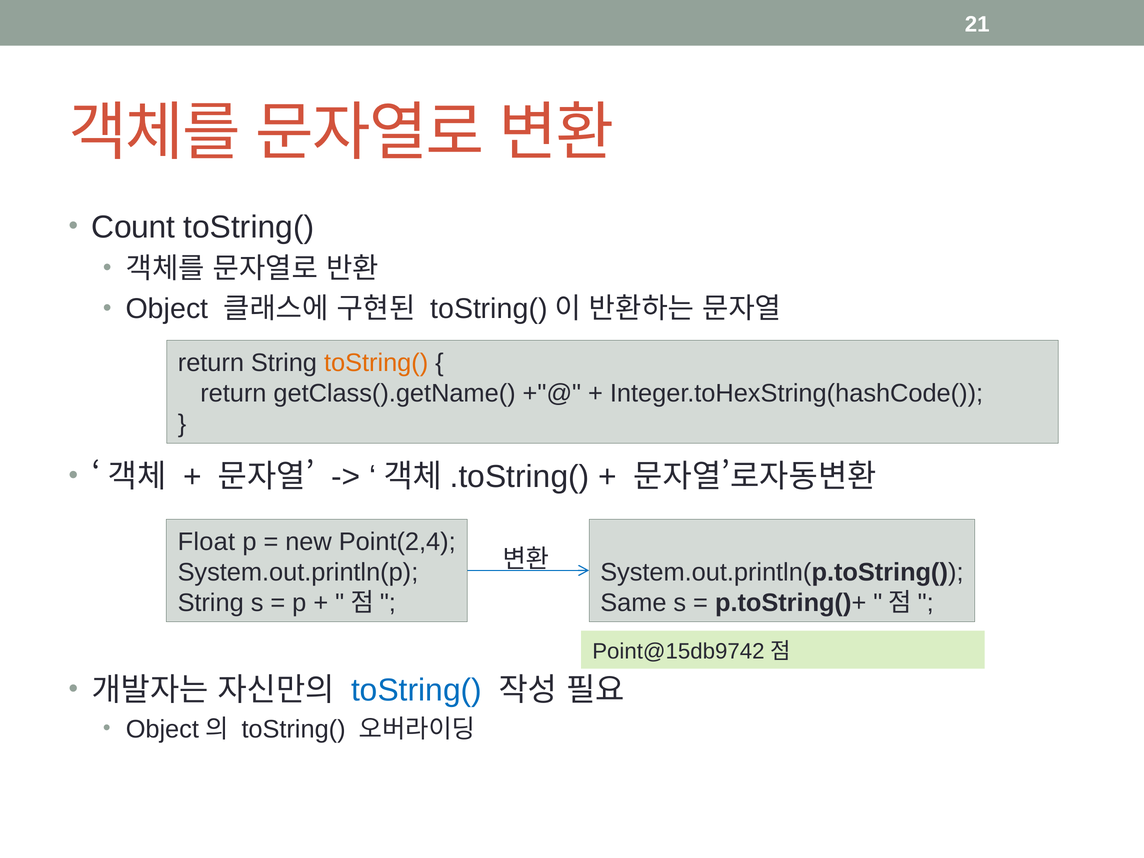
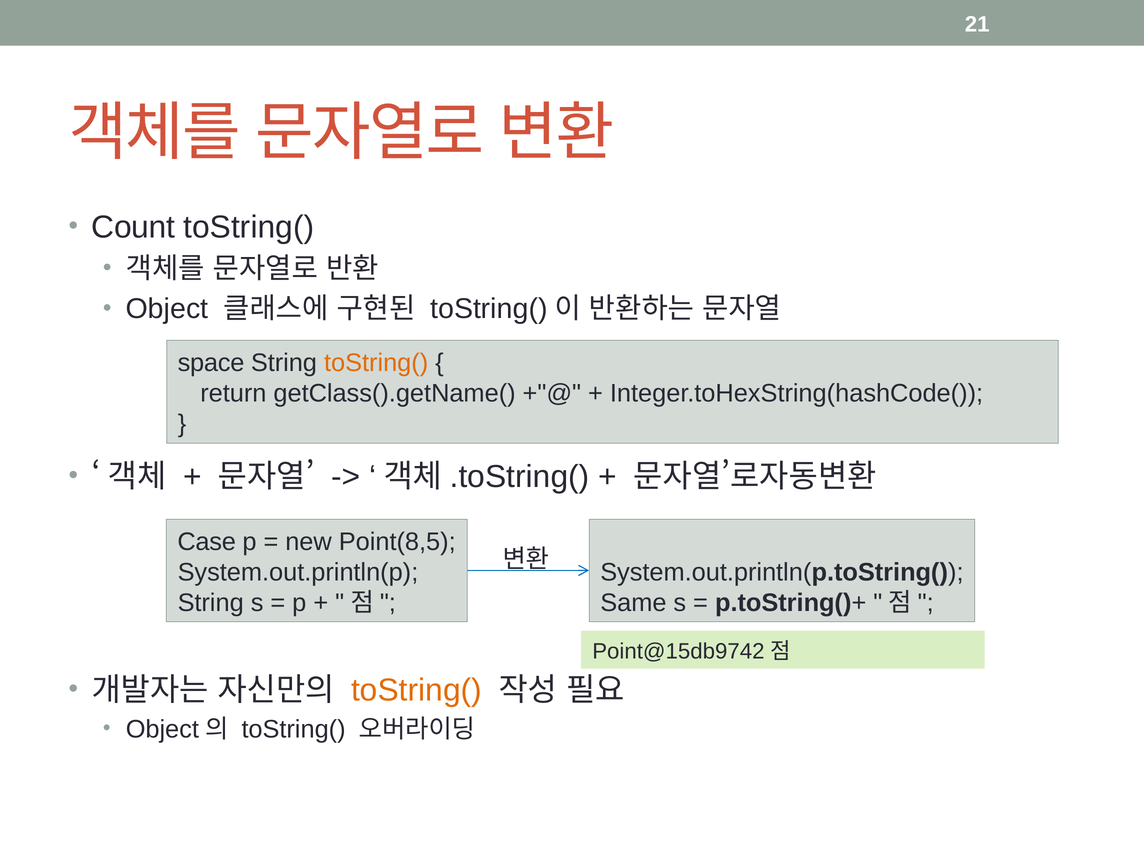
return: return -> space (211, 363)
Float: Float -> Case (207, 542)
Point(2,4: Point(2,4 -> Point(8,5 (397, 542)
toString( colour: blue -> orange (417, 690)
